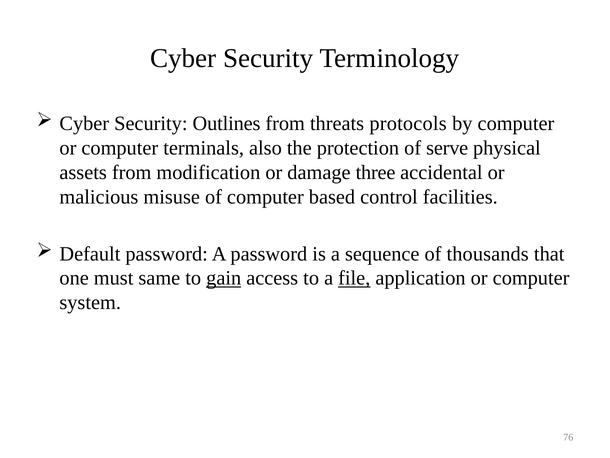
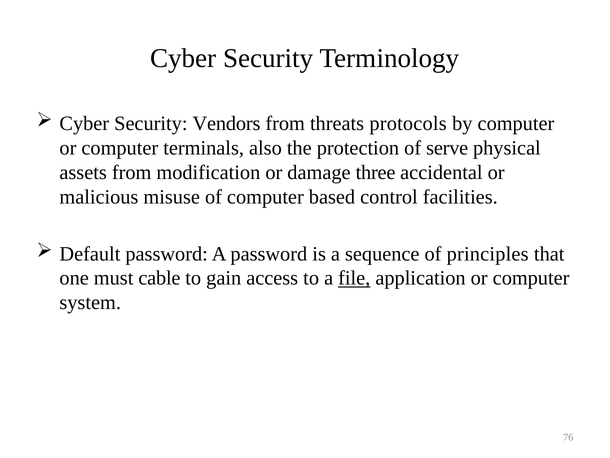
Outlines: Outlines -> Vendors (227, 123)
thousands: thousands -> principles (488, 254)
same: same -> cable (159, 278)
gain underline: present -> none (224, 278)
